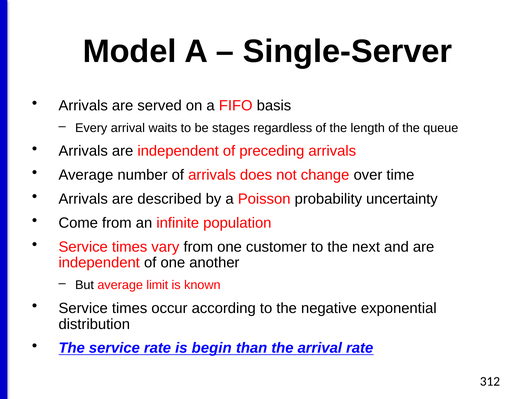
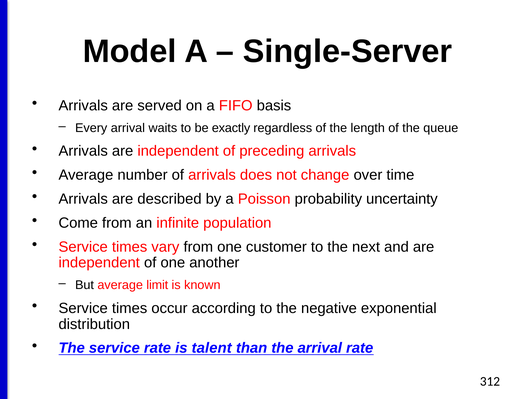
stages: stages -> exactly (231, 128)
begin: begin -> talent (212, 348)
